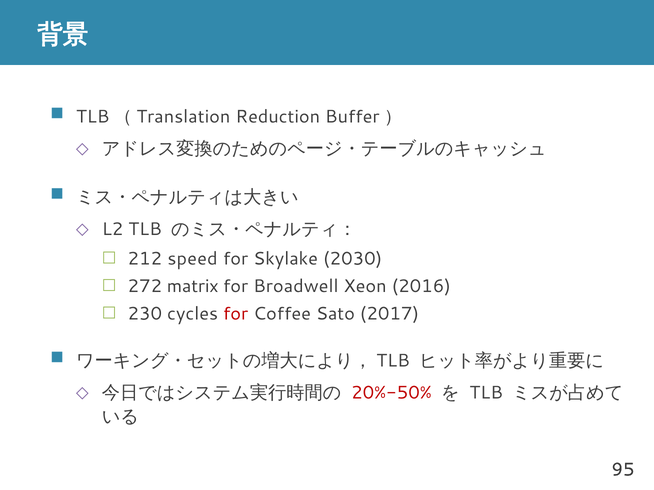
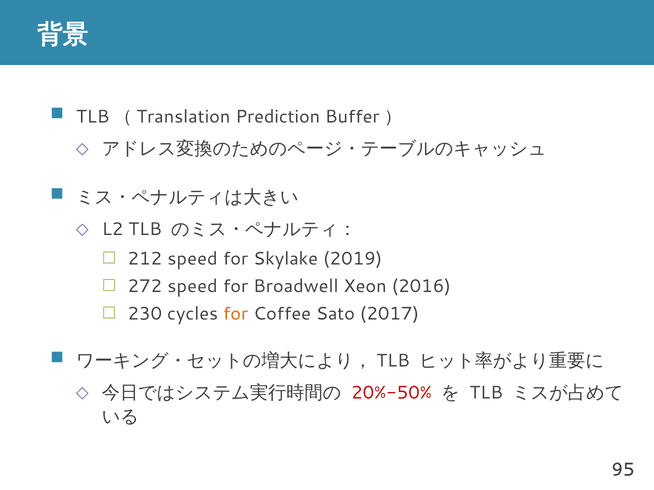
Reduction: Reduction -> Prediction (278, 117)
2030: 2030 -> 2019 (353, 259)
272 matrix: matrix -> speed (193, 287)
for colour: red -> orange (236, 314)
